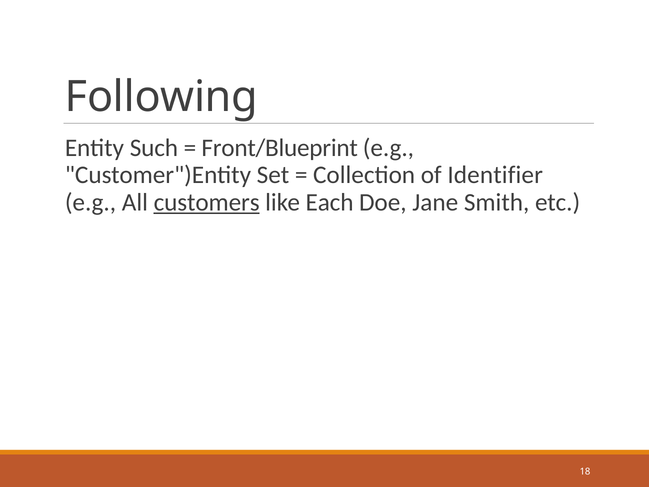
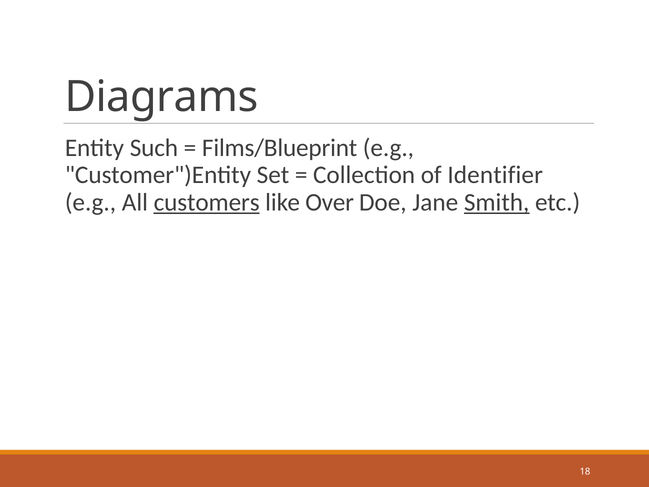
Following: Following -> Diagrams (161, 97)
Front/Blueprint: Front/Blueprint -> Films/Blueprint (280, 148)
Each: Each -> Over (330, 202)
Smith underline: none -> present (497, 202)
